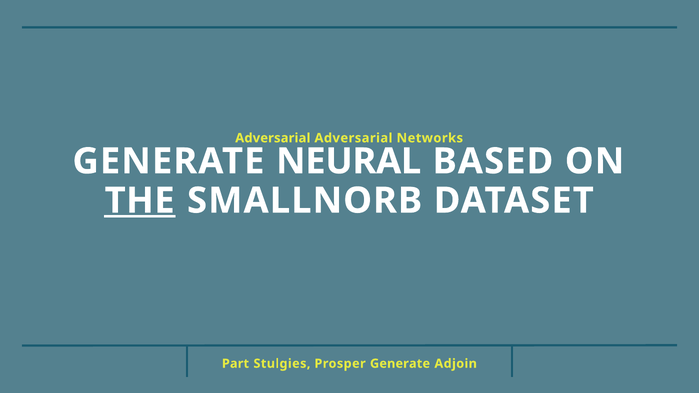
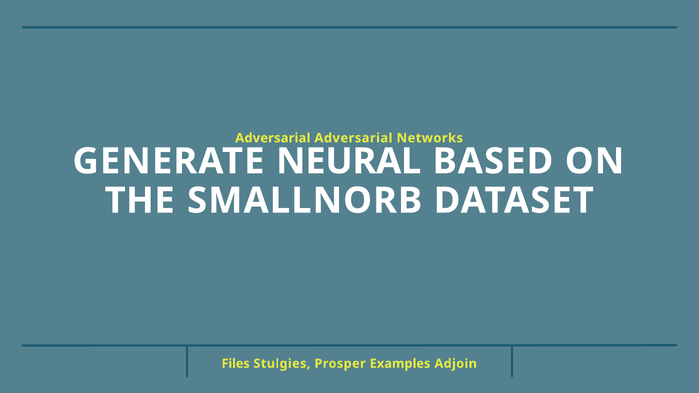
THE underline: present -> none (140, 201)
Part: Part -> Files (236, 364)
Prosper Generate: Generate -> Examples (400, 364)
